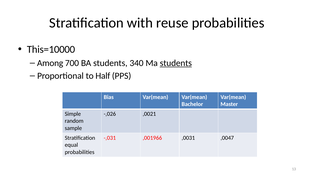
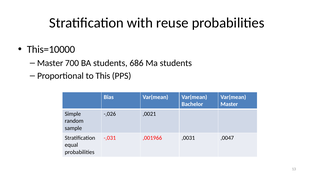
Among: Among -> Master (50, 63)
340: 340 -> 686 (137, 63)
students underline: present -> none (176, 63)
Half: Half -> This (103, 76)
